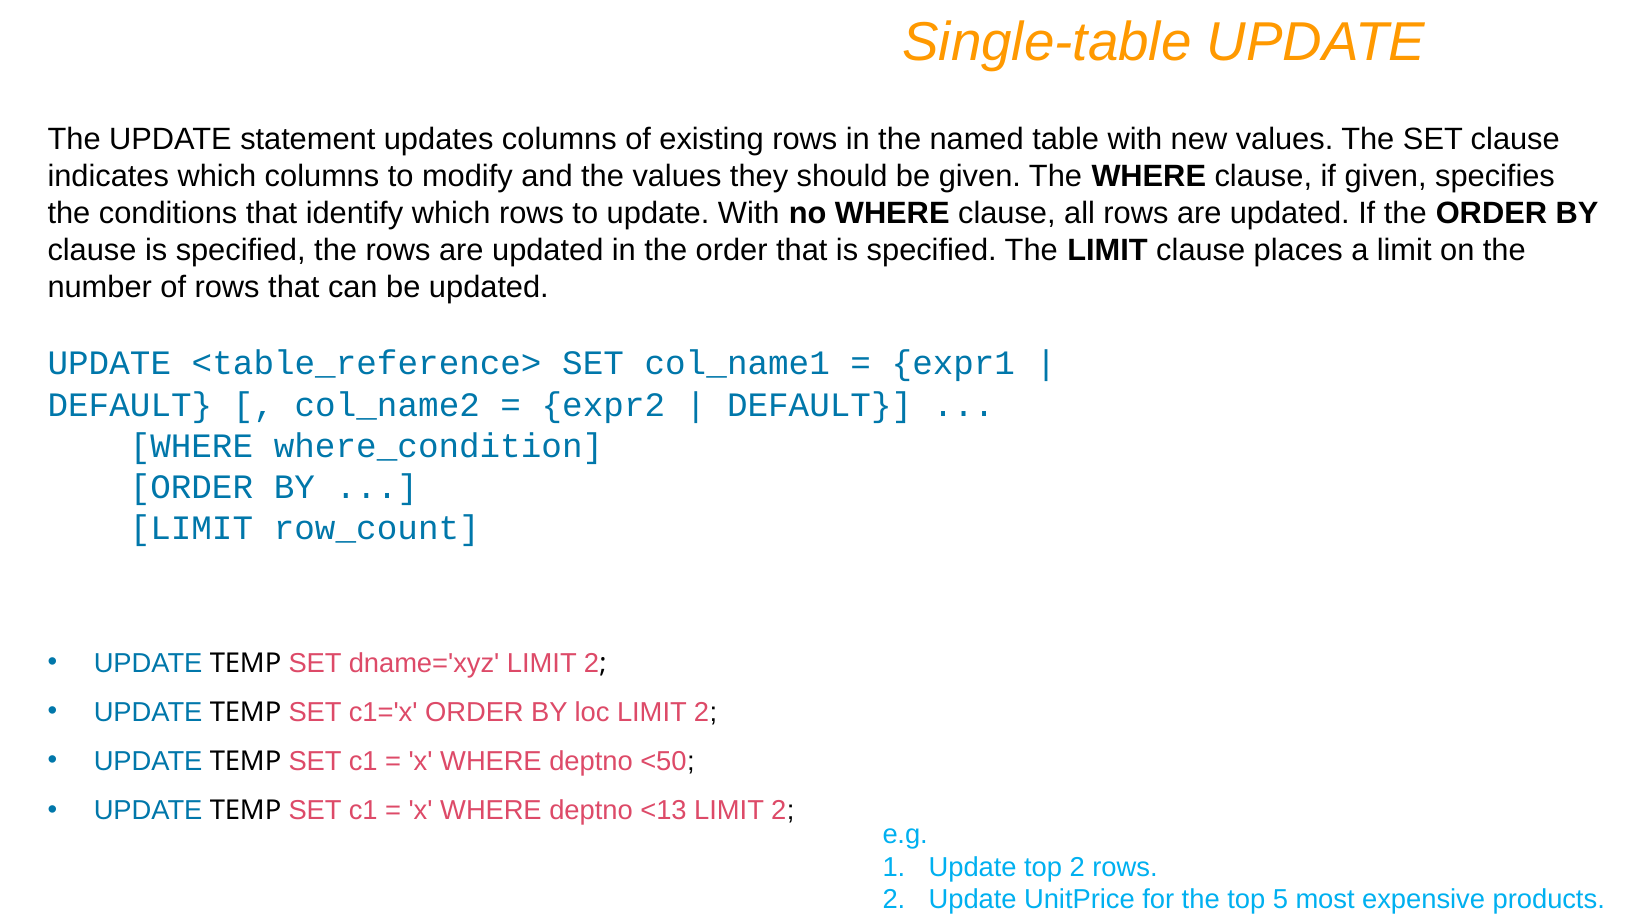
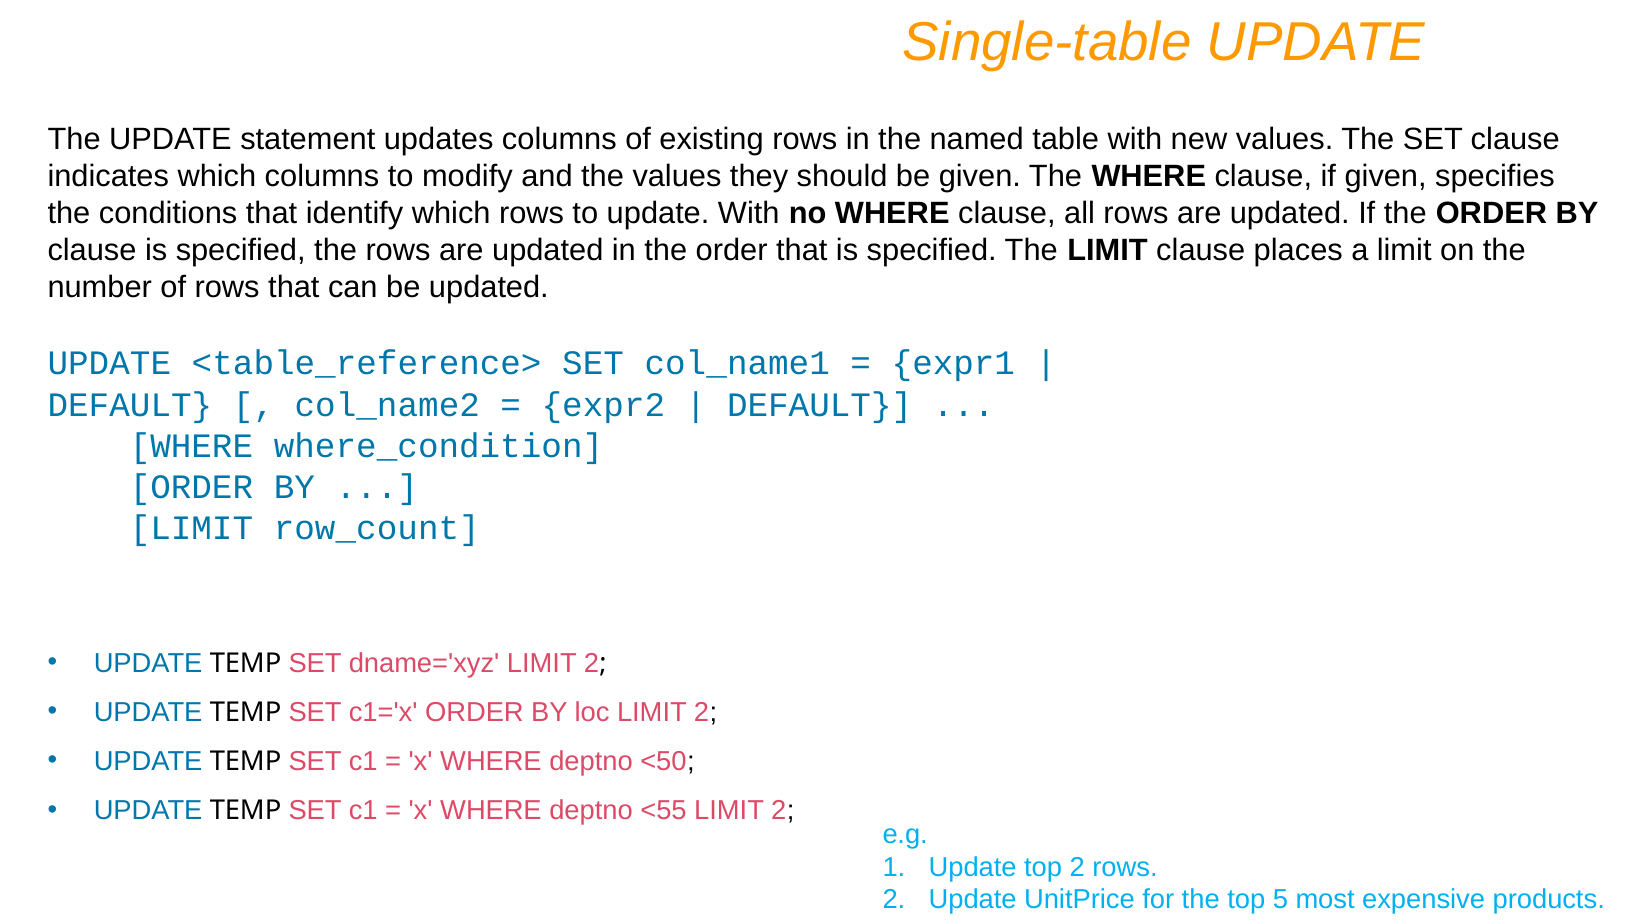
<13: <13 -> <55 (664, 811)
